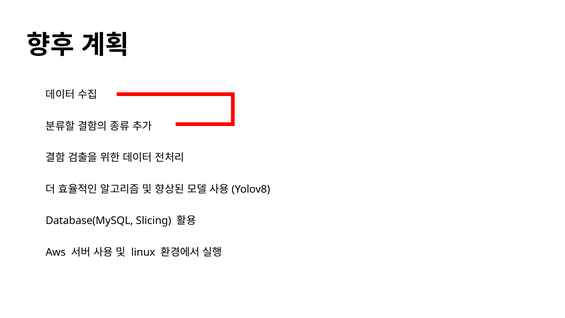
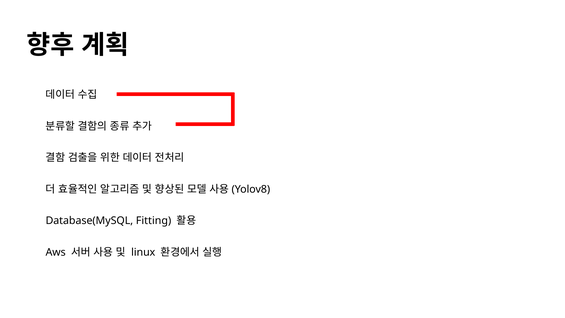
Slicing: Slicing -> Fitting (154, 221)
